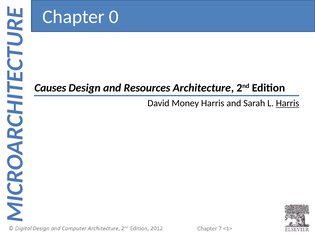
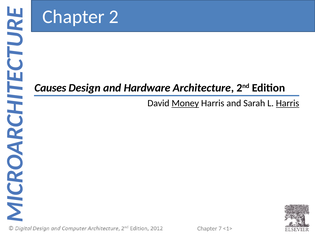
0: 0 -> 2 (114, 17)
Resources: Resources -> Hardware (147, 88)
Money underline: none -> present (185, 103)
